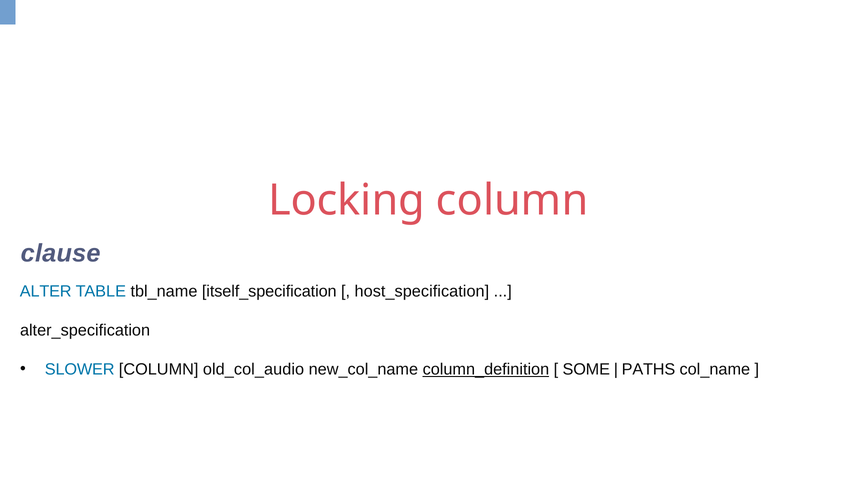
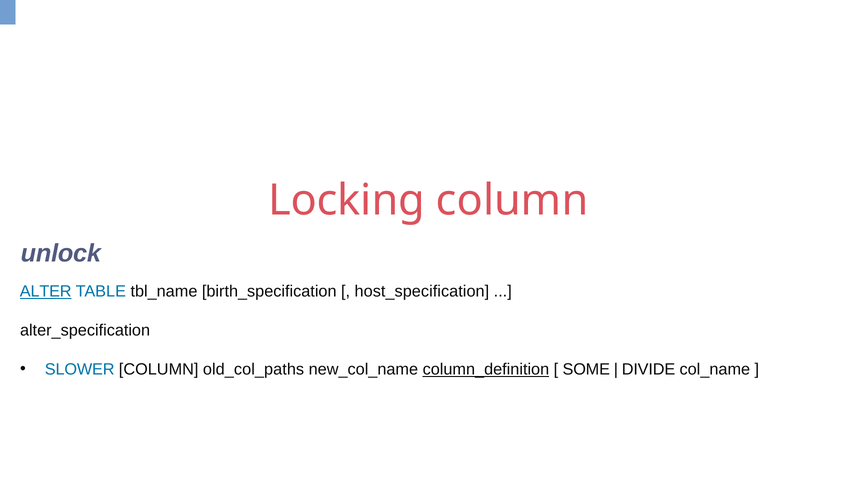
clause: clause -> unlock (61, 253)
ALTER underline: none -> present (46, 291)
itself_specification: itself_specification -> birth_specification (269, 291)
old_col_audio: old_col_audio -> old_col_paths (254, 370)
PATHS: PATHS -> DIVIDE (648, 370)
